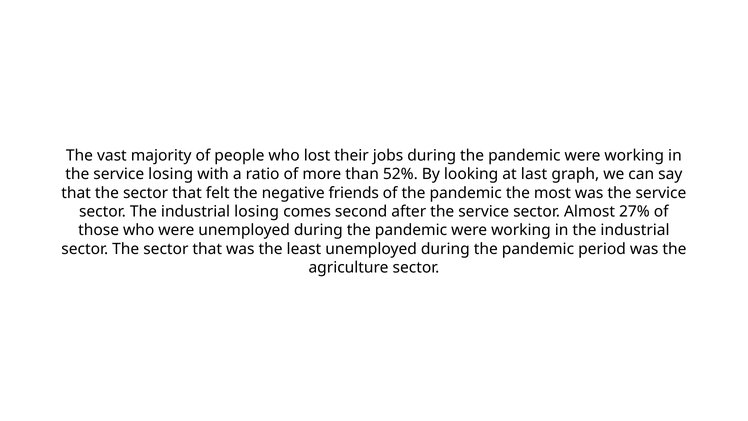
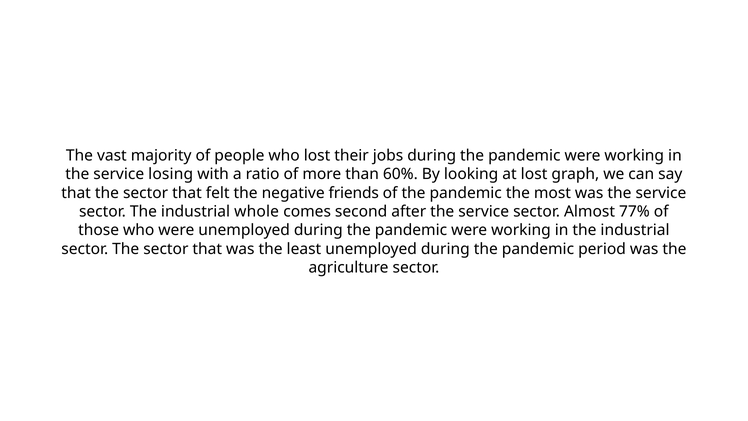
52%: 52% -> 60% (400, 174)
at last: last -> lost (534, 174)
industrial losing: losing -> whole (257, 211)
27%: 27% -> 77% (634, 211)
